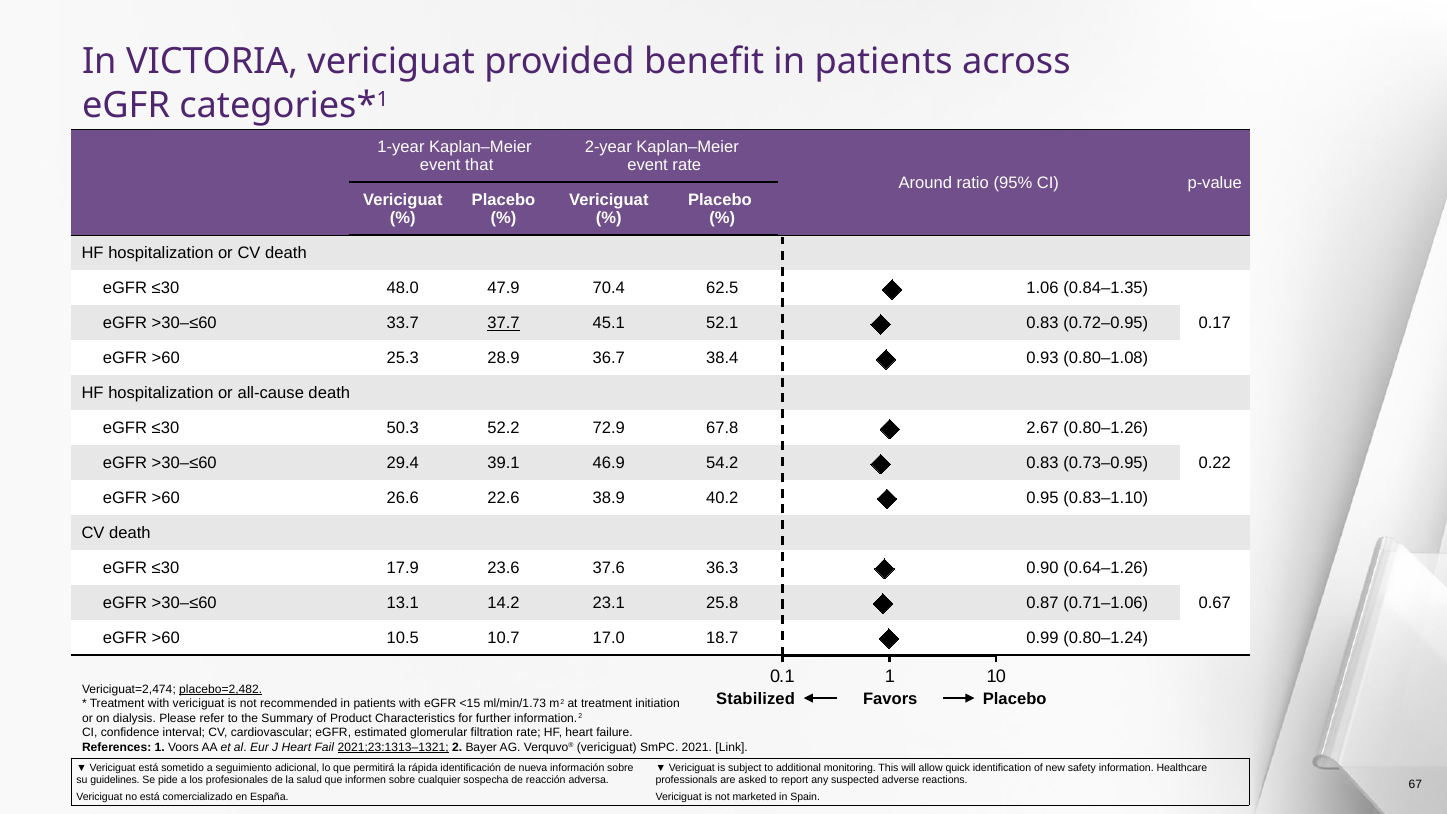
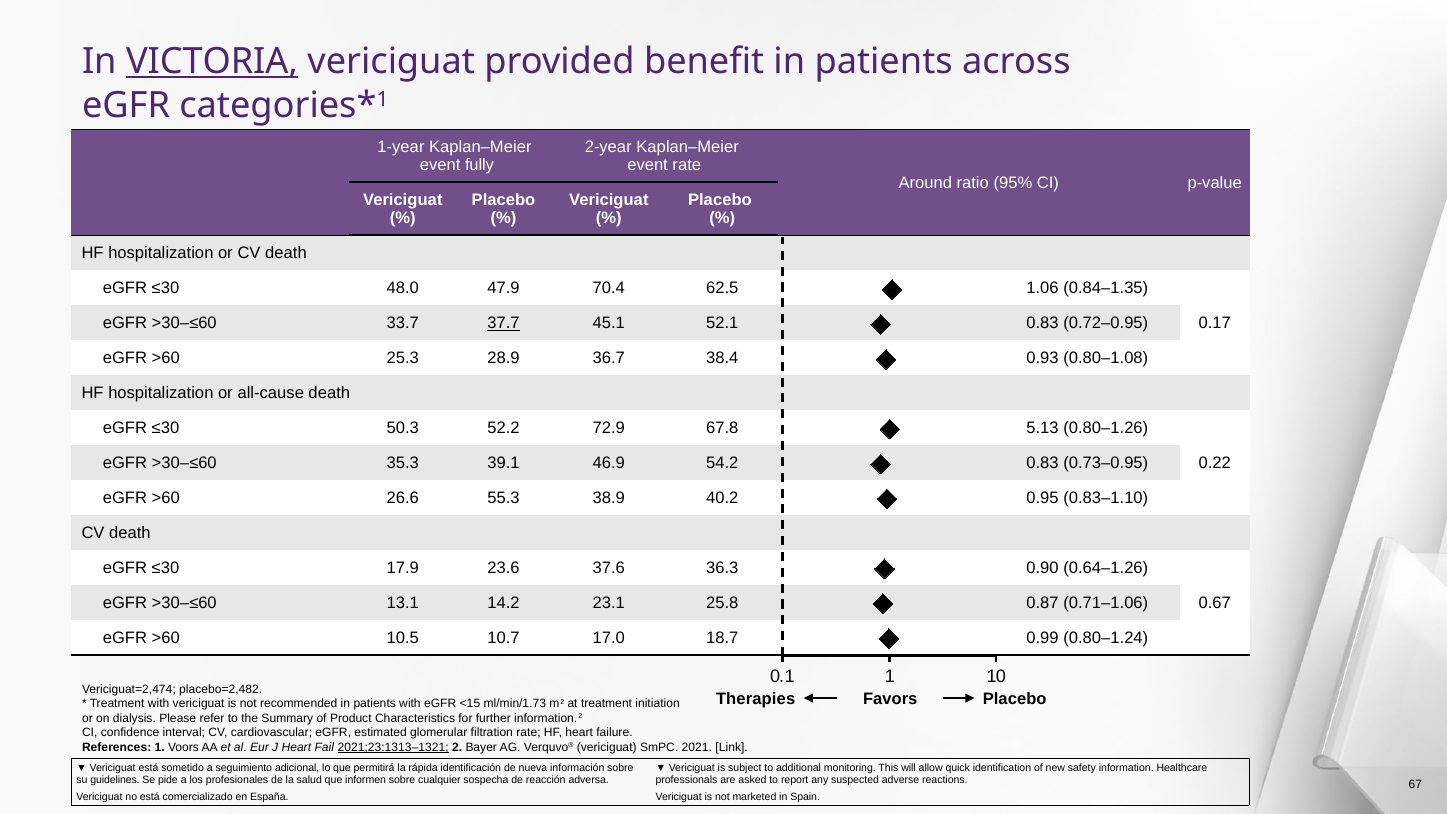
VICTORIA underline: none -> present (212, 62)
that: that -> fully (479, 165)
2.67: 2.67 -> 5.13 (1043, 428)
29.4: 29.4 -> 35.3 (403, 463)
22.6: 22.6 -> 55.3 (503, 498)
placebo=2,482 underline: present -> none (221, 689)
Stabilized: Stabilized -> Therapies (756, 699)
